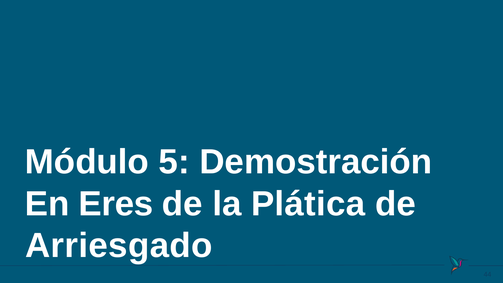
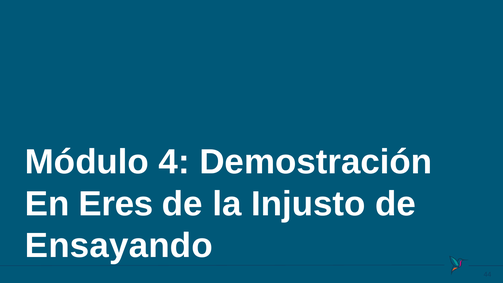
5: 5 -> 4 (174, 162)
Plática: Plática -> Injusto (308, 204)
Arriesgado: Arriesgado -> Ensayando (119, 246)
